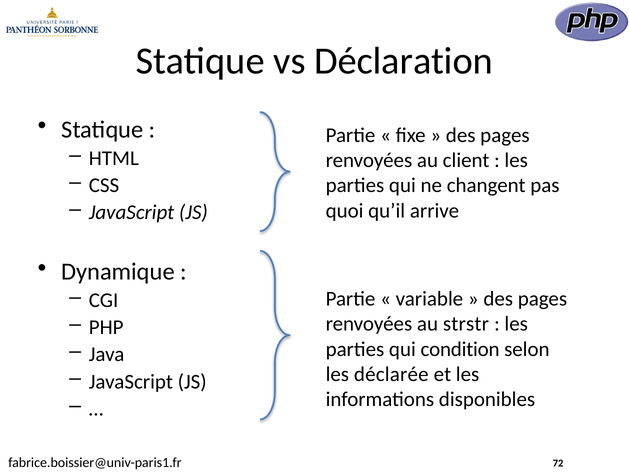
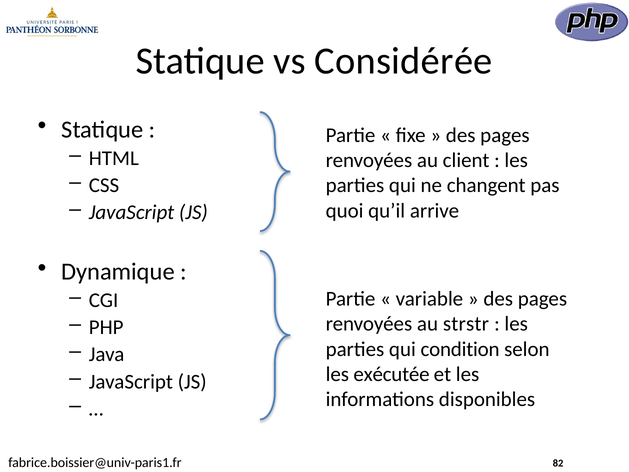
Déclaration: Déclaration -> Considérée (403, 61)
déclarée: déclarée -> exécutée (392, 374)
72: 72 -> 82 (558, 463)
